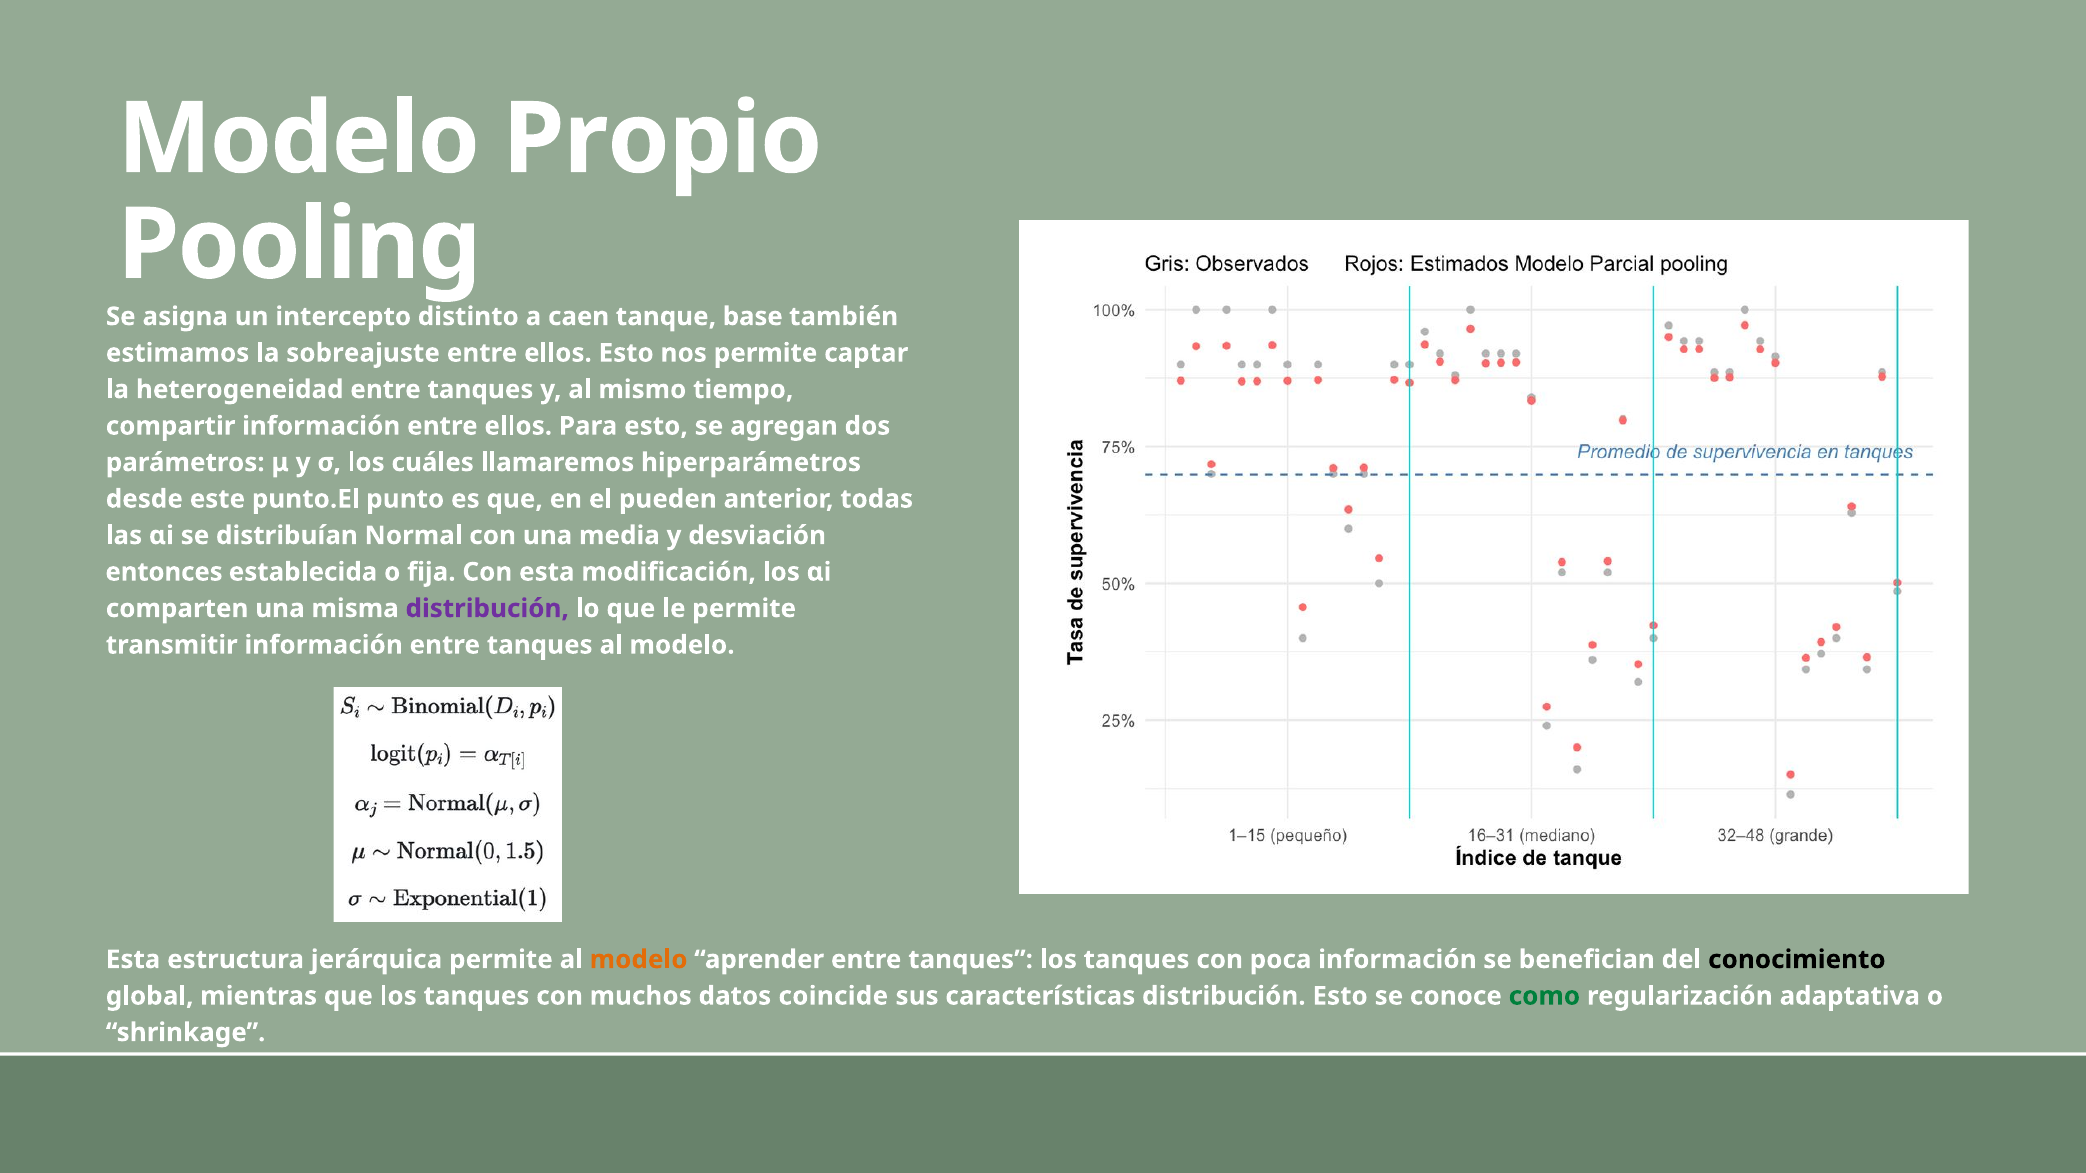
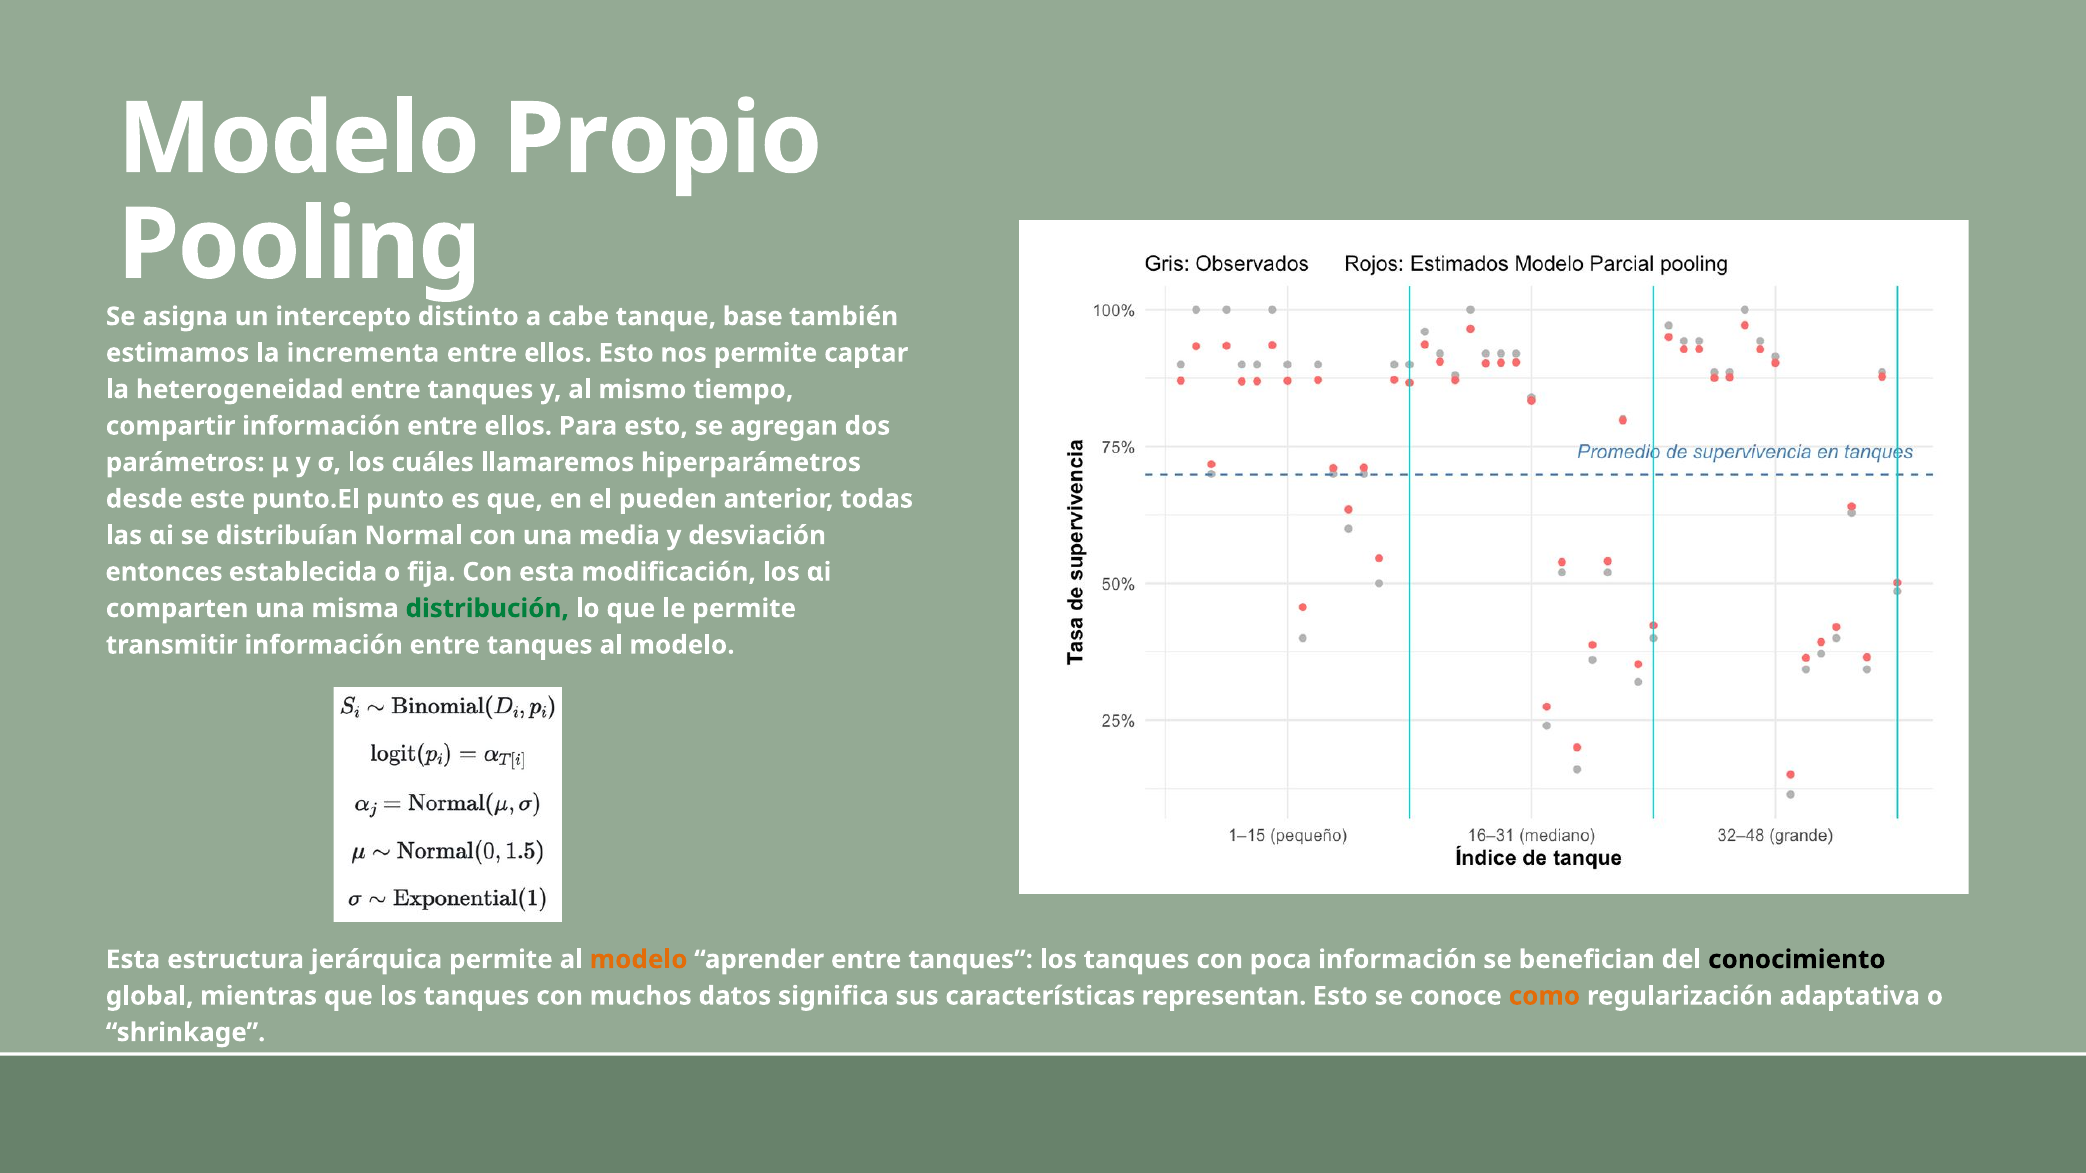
caen: caen -> cabe (579, 317)
sobreajuste: sobreajuste -> incrementa (363, 353)
distribución colour: purple -> green (487, 609)
coincide: coincide -> significa (833, 996)
características distribución: distribución -> representan (1224, 996)
como colour: green -> orange (1544, 996)
